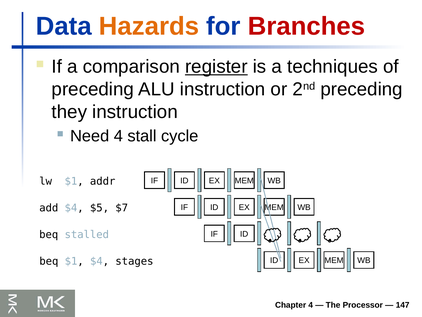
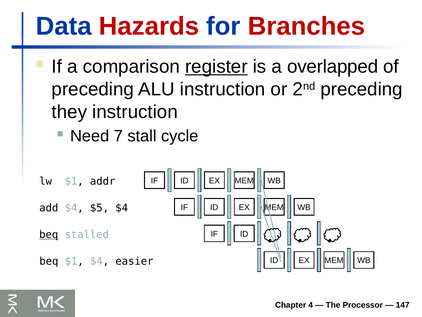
Hazards colour: orange -> red (149, 26)
techniques: techniques -> overlapped (333, 67)
Need 4: 4 -> 7 (118, 136)
$5 $7: $7 -> $4 (122, 208)
beq underline: none -> present (49, 234)
stages: stages -> easier (134, 261)
